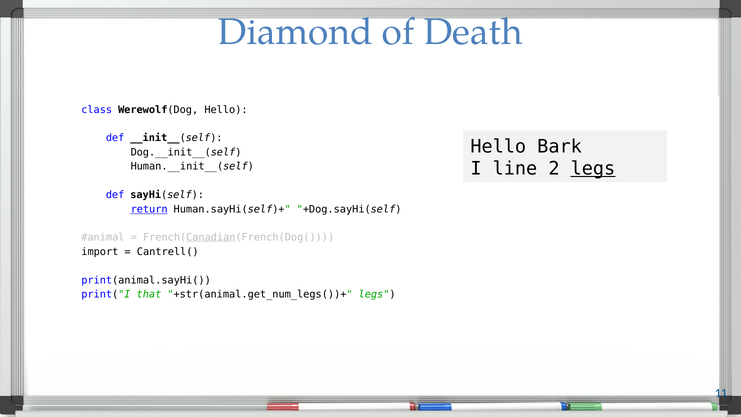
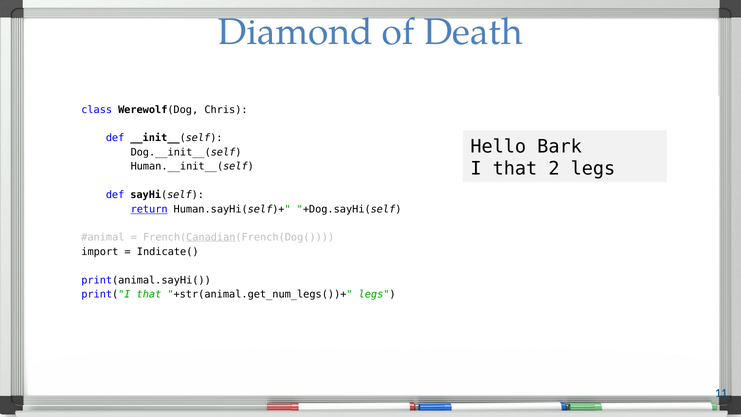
Werewolf(Dog Hello: Hello -> Chris (226, 110)
I line: line -> that (515, 169)
legs underline: present -> none (593, 169)
Cantrell(: Cantrell( -> Indicate( (168, 252)
